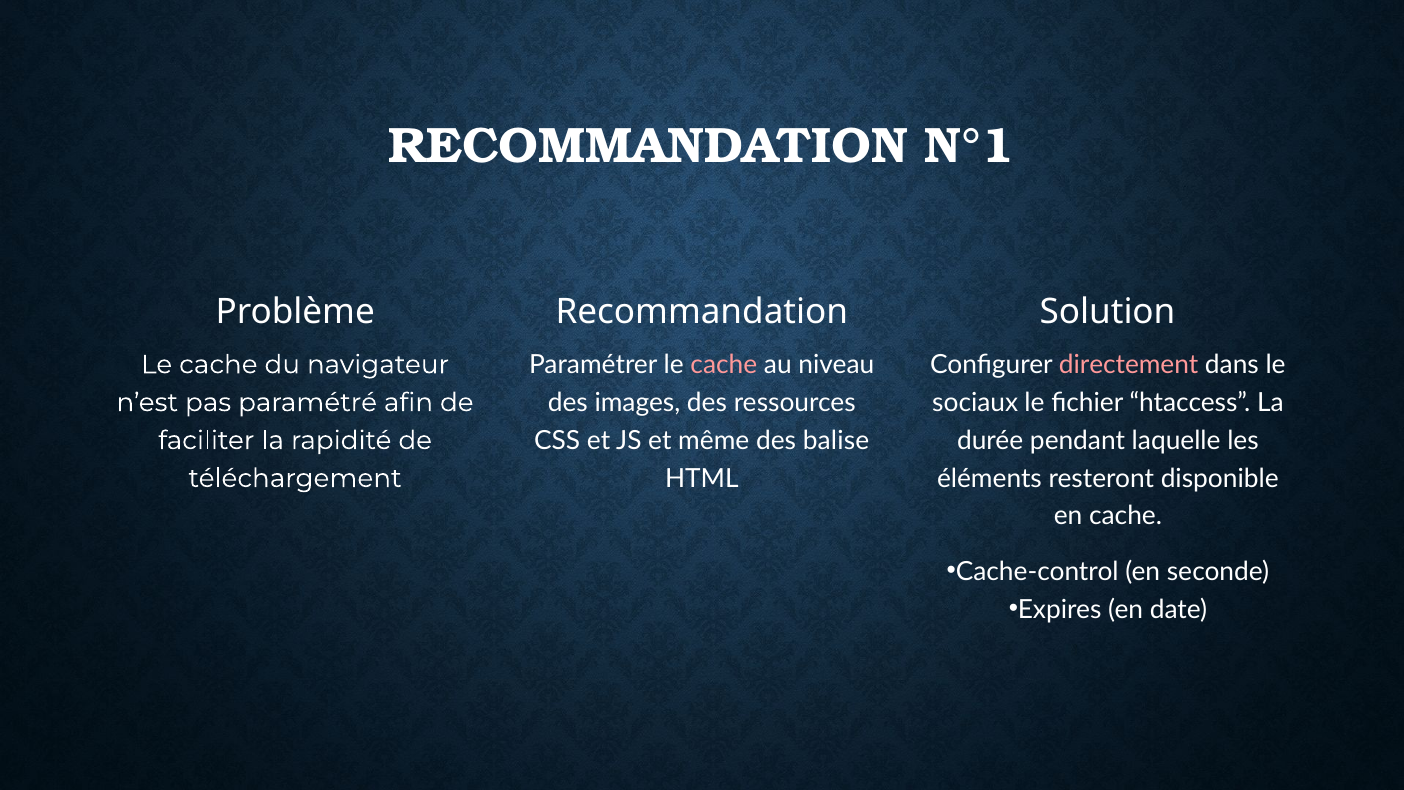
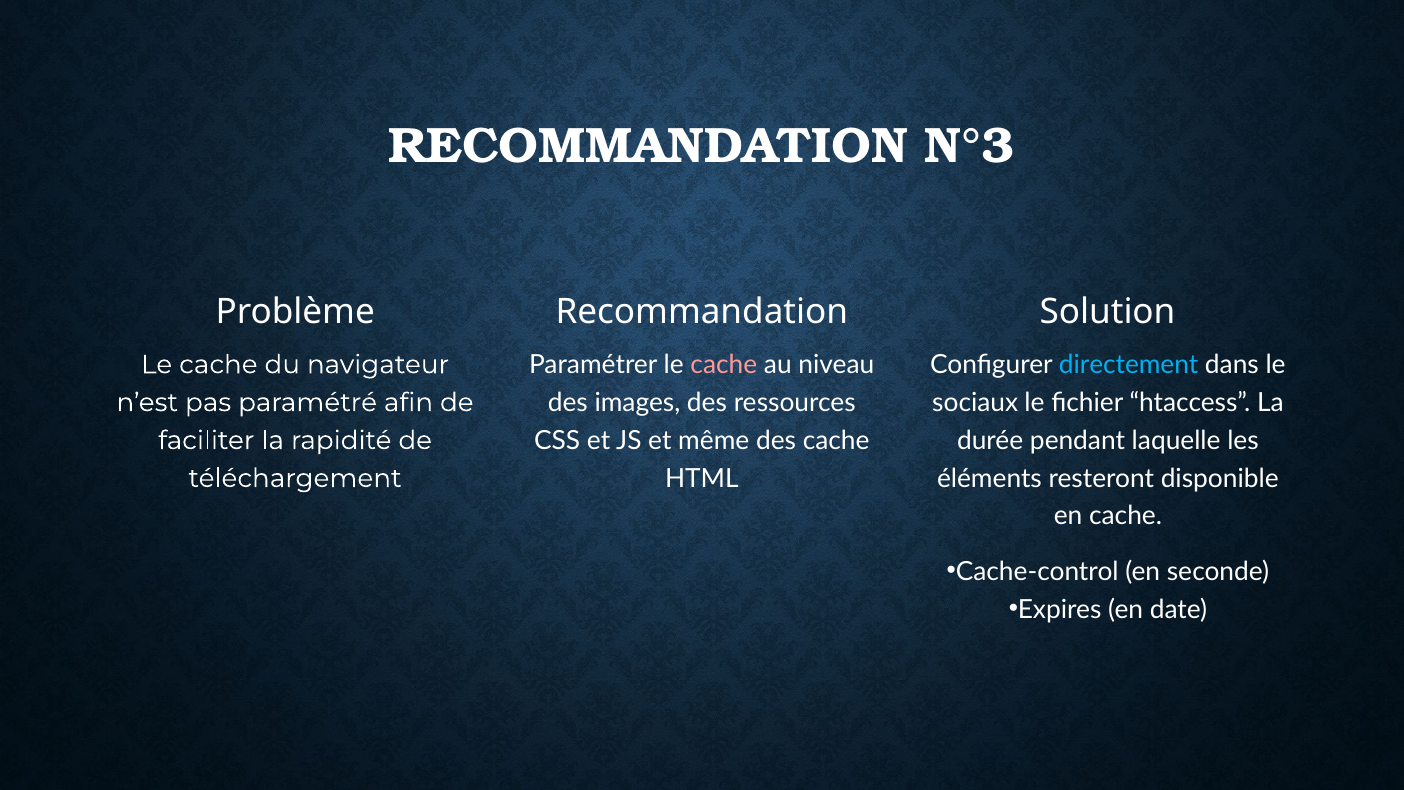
N°1: N°1 -> N°3 (969, 146)
directement colour: pink -> light blue (1129, 365)
des balise: balise -> cache (836, 440)
